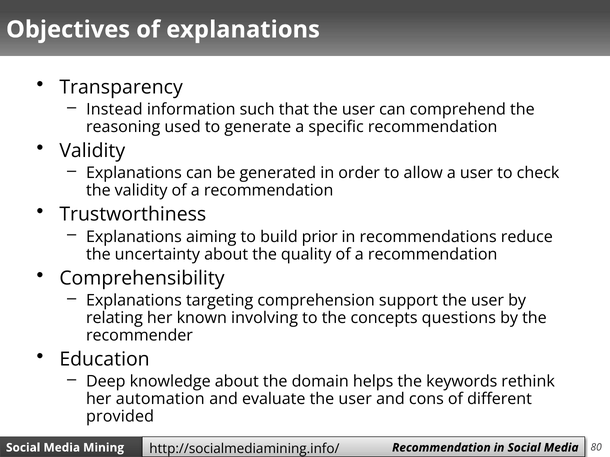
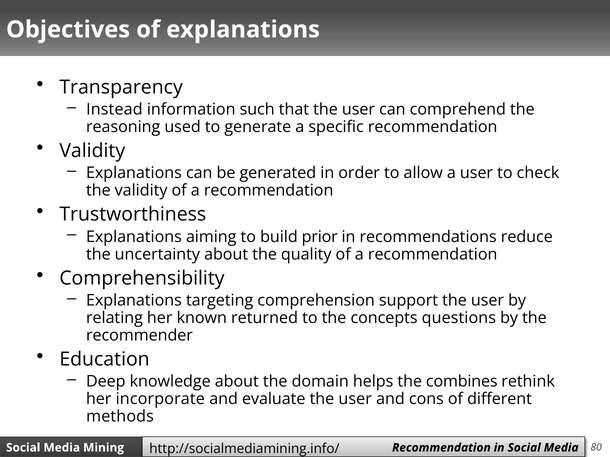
involving: involving -> returned (265, 318)
keywords: keywords -> combines (462, 382)
automation: automation -> incorporate (160, 399)
provided: provided -> methods (120, 417)
